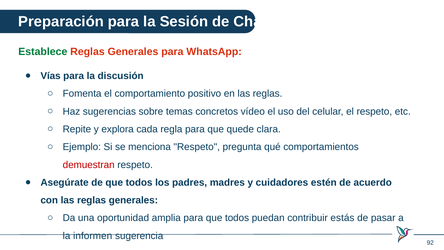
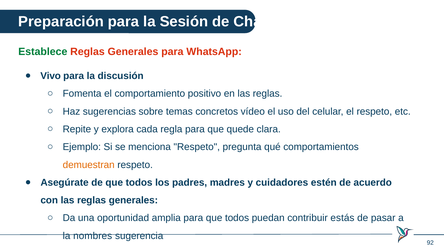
Vías: Vías -> Vivo (51, 76)
demuestran colour: red -> orange (89, 165)
informen: informen -> nombres (93, 236)
